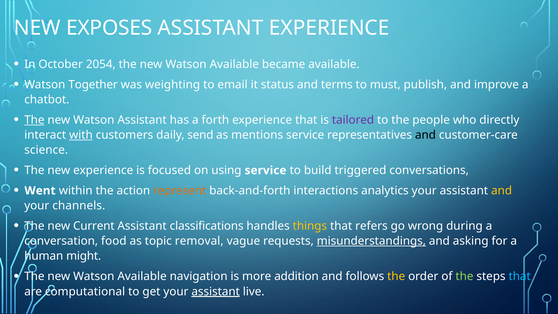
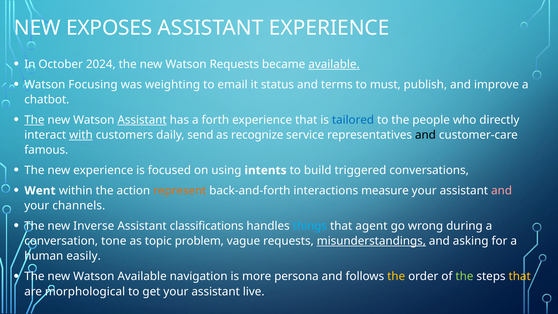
2054: 2054 -> 2024 (101, 64)
Available: Available -> Requests (234, 64)
available underline: none -> present (334, 64)
Together: Together -> Focusing (93, 85)
Assistant underline: none -> present (142, 120)
tailored colour: purple -> blue (353, 120)
mentions: mentions -> recognize (257, 135)
science: science -> famous (46, 150)
using service: service -> intents (266, 170)
analytics: analytics -> measure (385, 191)
and colour: yellow -> pink (502, 191)
Current: Current -> Inverse (94, 226)
things colour: yellow -> light blue (310, 226)
refers: refers -> agent (371, 226)
food: food -> tone (114, 241)
removal: removal -> problem (199, 241)
might: might -> easily (84, 256)
addition: addition -> persona (296, 276)
that colour: light blue -> yellow (520, 276)
computational: computational -> morphological (85, 291)
assistant underline: present -> none (216, 291)
